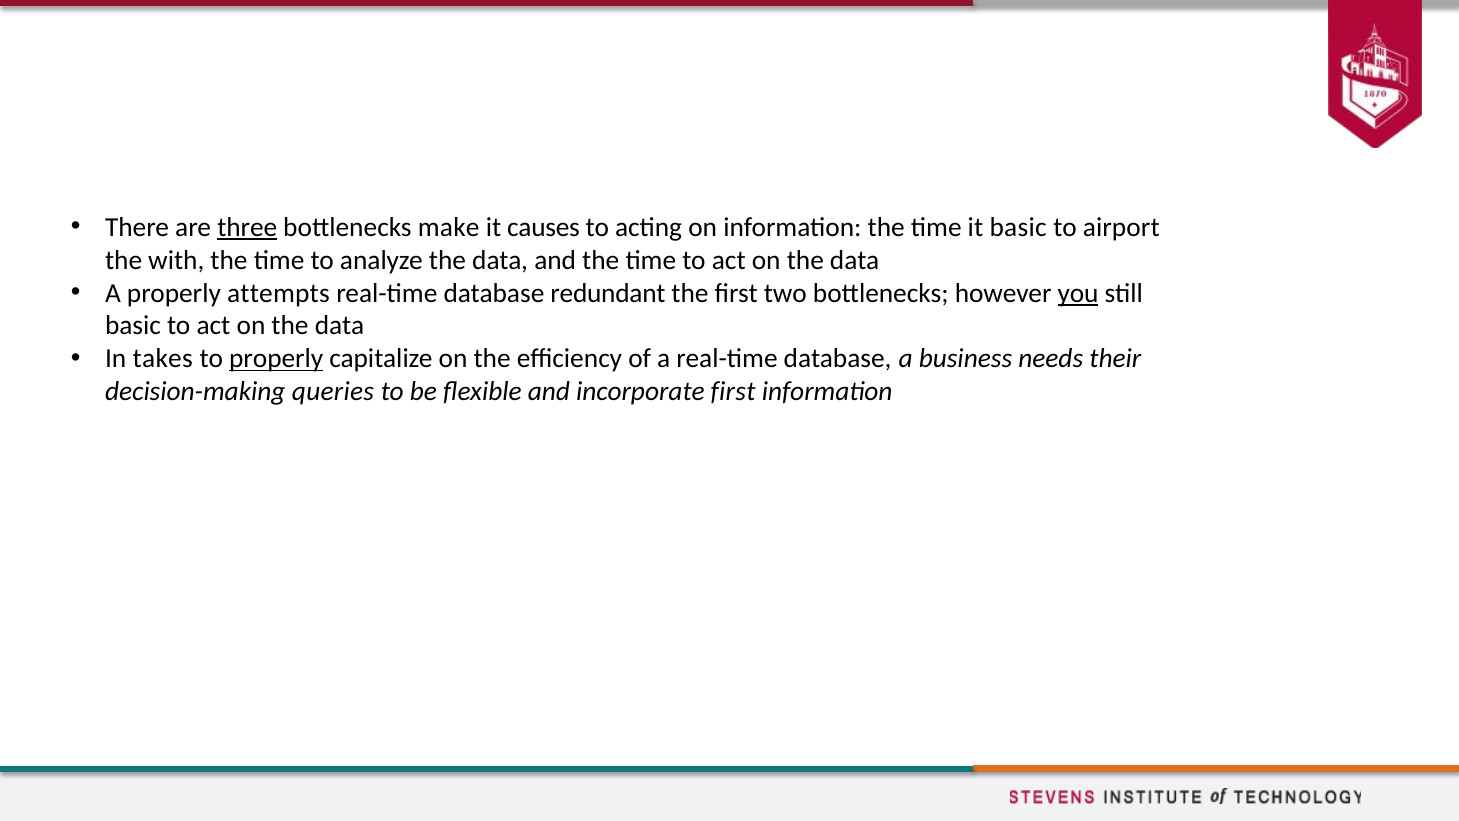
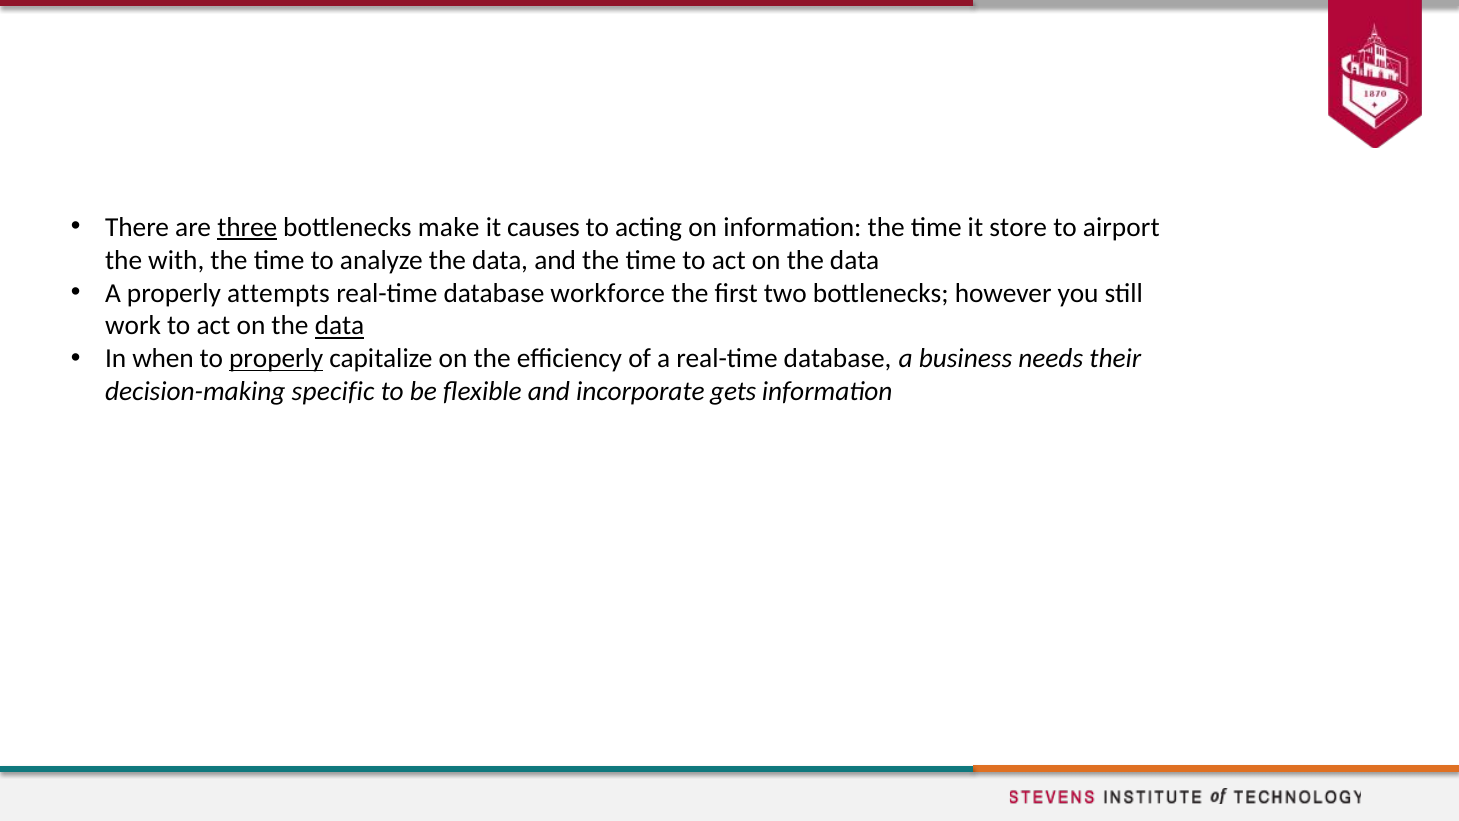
it basic: basic -> store (1018, 227)
redundant: redundant -> workforce (608, 293)
you underline: present -> none (1078, 293)
basic: basic -> work (133, 326)
data underline: none -> present (339, 326)
takes: takes -> when (163, 359)
queries: queries -> specific (333, 392)
incorporate first: first -> gets (733, 392)
